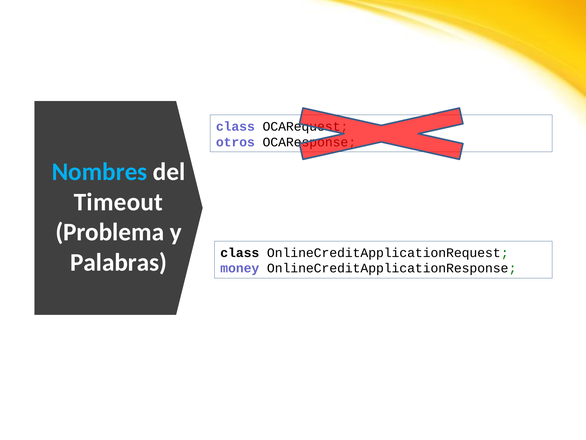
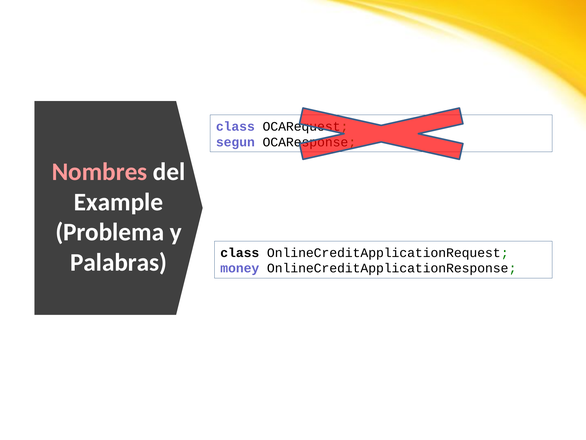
otros: otros -> segun (235, 142)
Nombres colour: light blue -> pink (100, 172)
Timeout: Timeout -> Example (119, 202)
